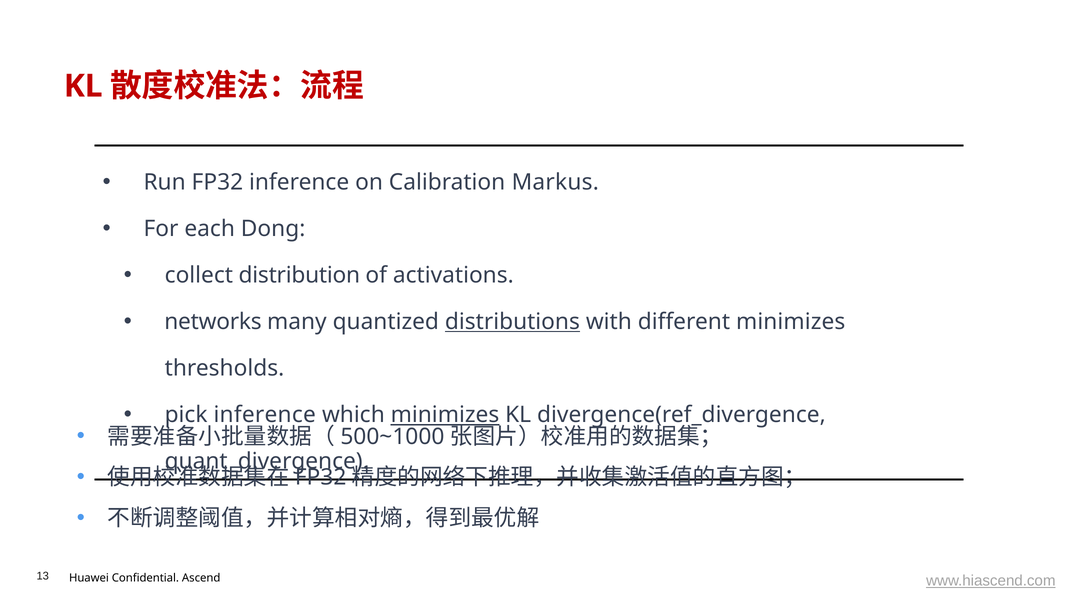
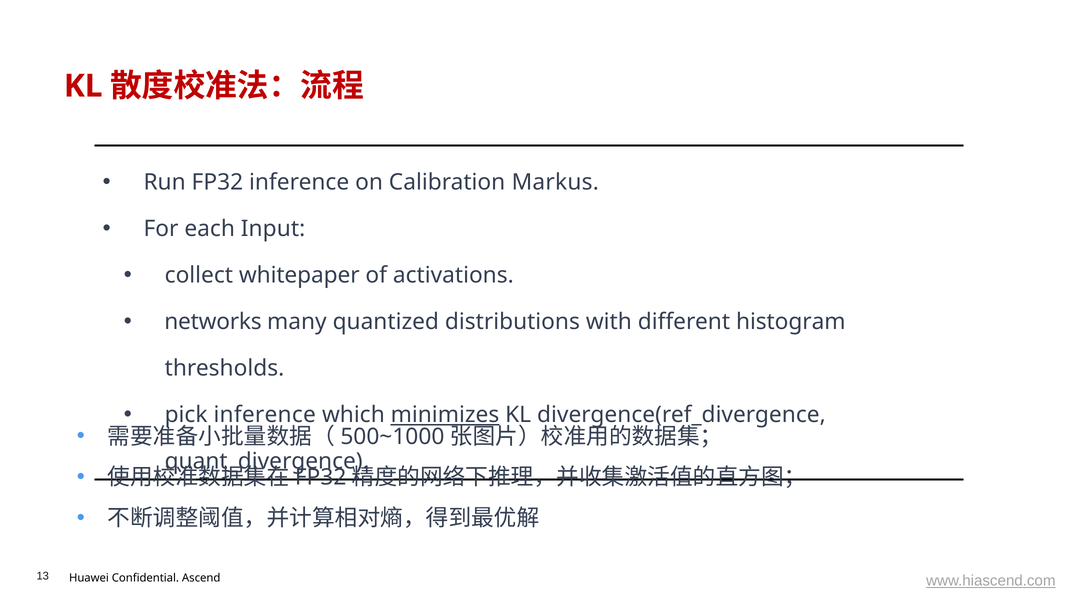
Dong: Dong -> Input (273, 229)
distribution: distribution -> whitepaper (299, 275)
distributions underline: present -> none (512, 322)
different minimizes: minimizes -> histogram (791, 322)
